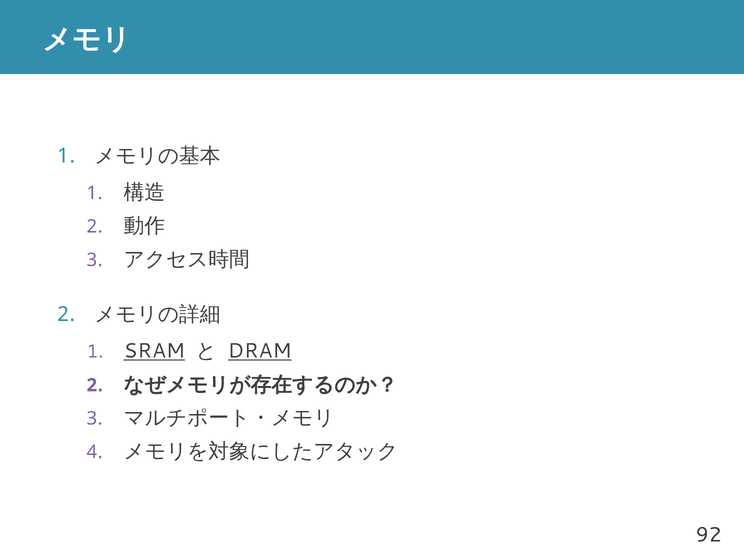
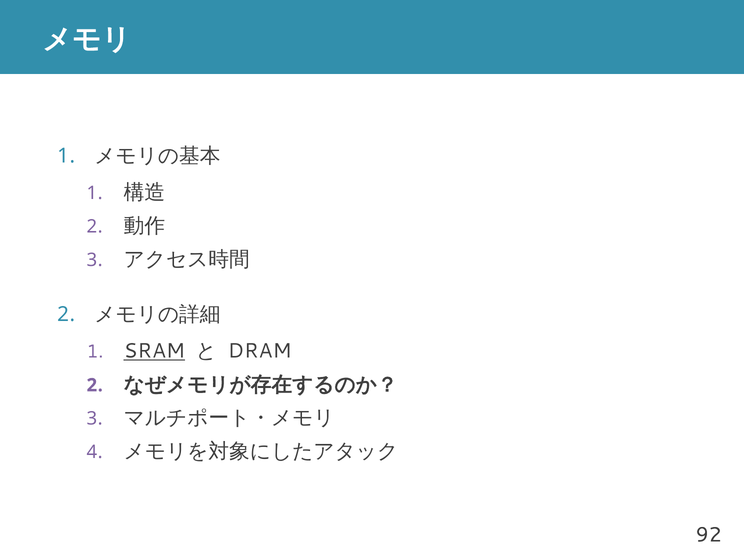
DRAM underline: present -> none (260, 351)
